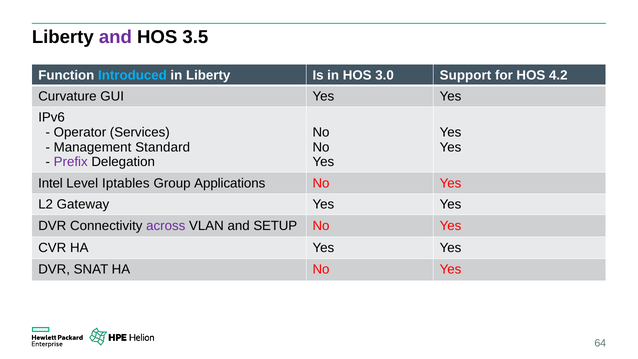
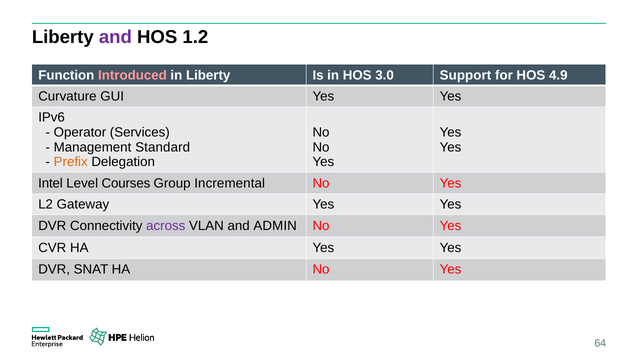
3.5: 3.5 -> 1.2 (195, 37)
Introduced colour: light blue -> pink (132, 75)
4.2: 4.2 -> 4.9 (558, 75)
Prefix colour: purple -> orange (71, 162)
Iptables: Iptables -> Courses (126, 183)
Applications: Applications -> Incremental (230, 183)
SETUP: SETUP -> ADMIN (275, 226)
